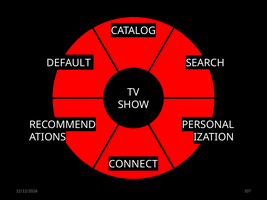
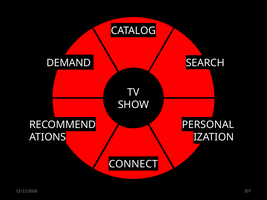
DEFAULT: DEFAULT -> DEMAND (69, 63)
